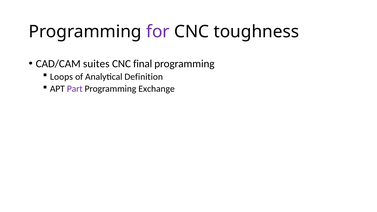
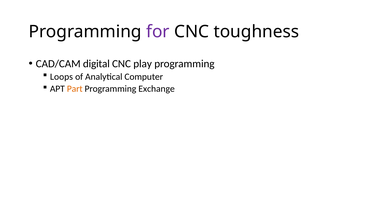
suites: suites -> digital (96, 64)
final: final -> play (143, 64)
Definition: Definition -> Computer (144, 77)
Part colour: purple -> orange (75, 89)
